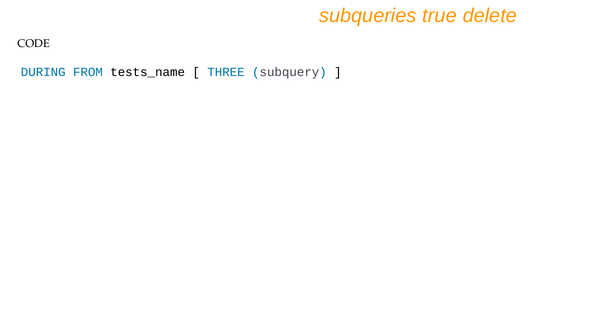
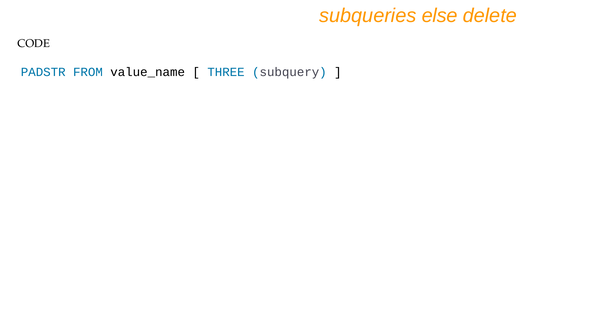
true: true -> else (440, 16)
DURING: DURING -> PADSTR (43, 72)
tests_name: tests_name -> value_name (148, 72)
